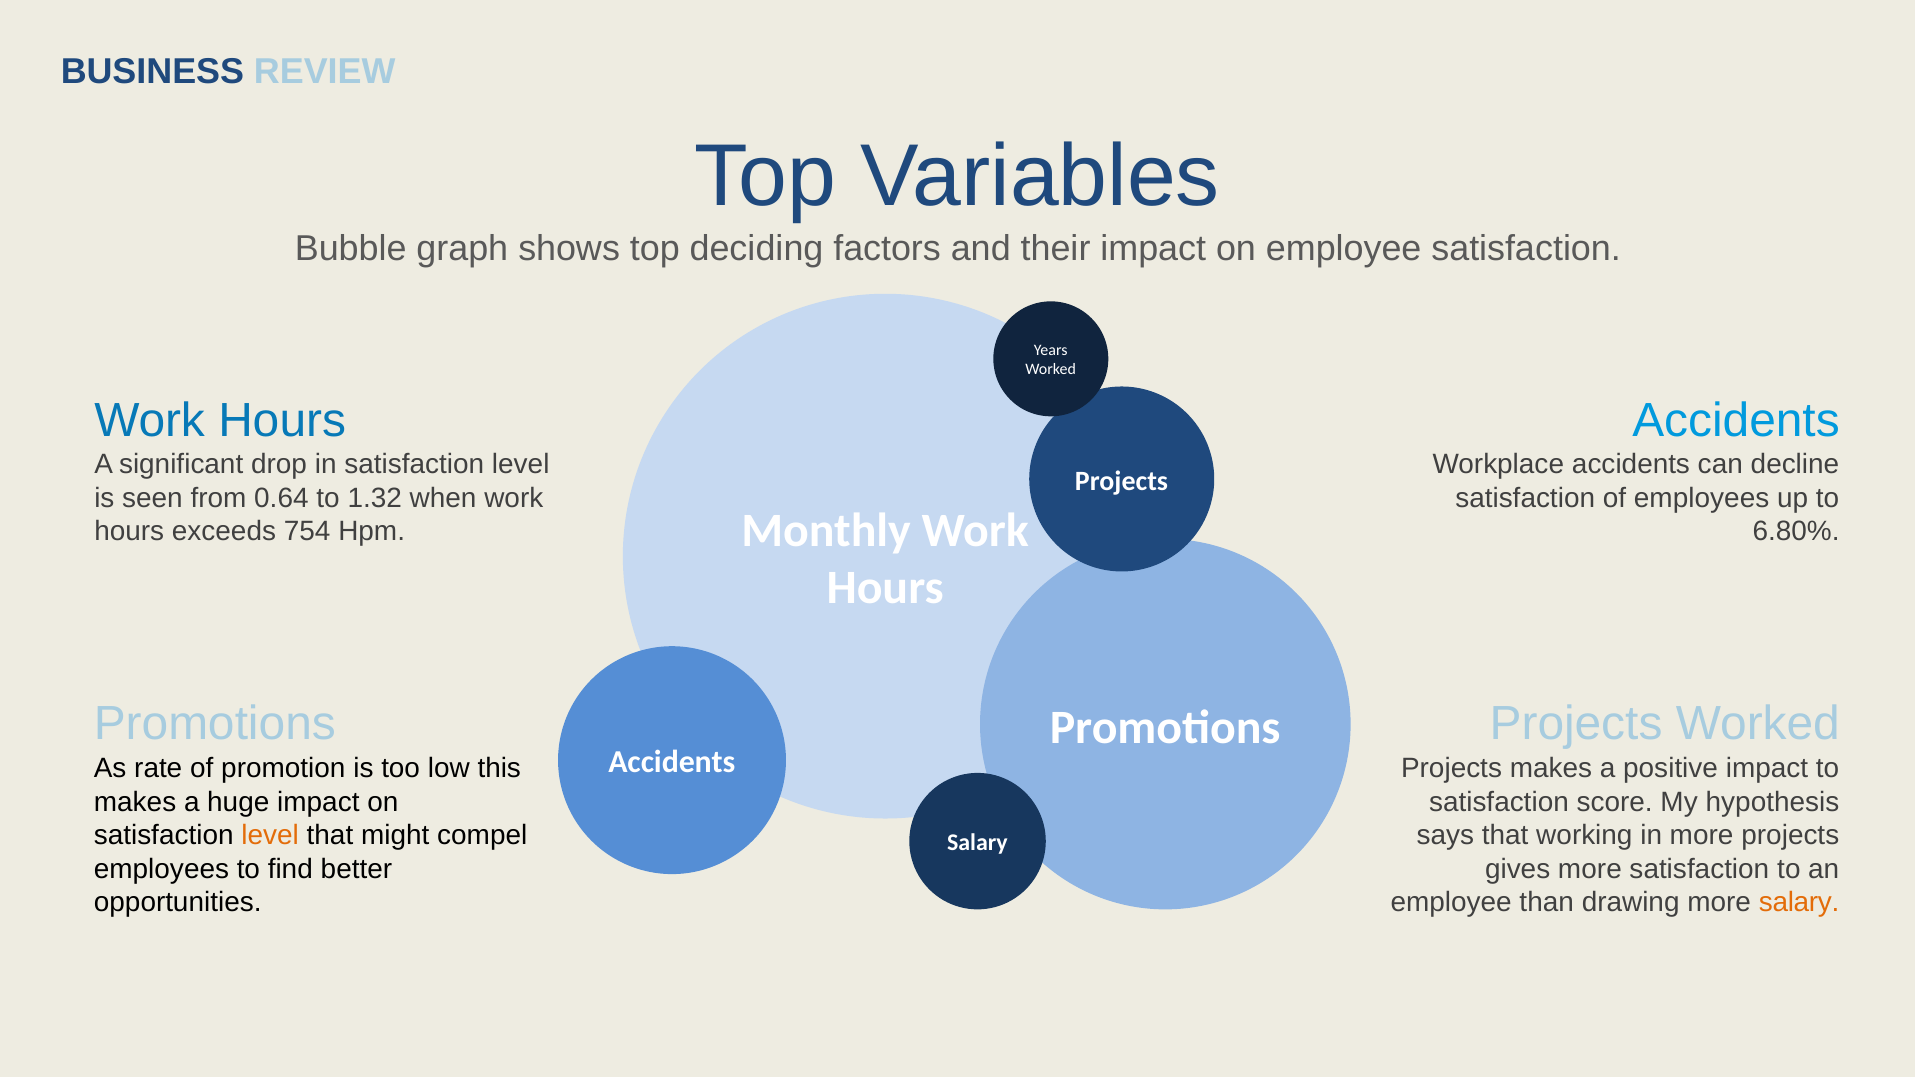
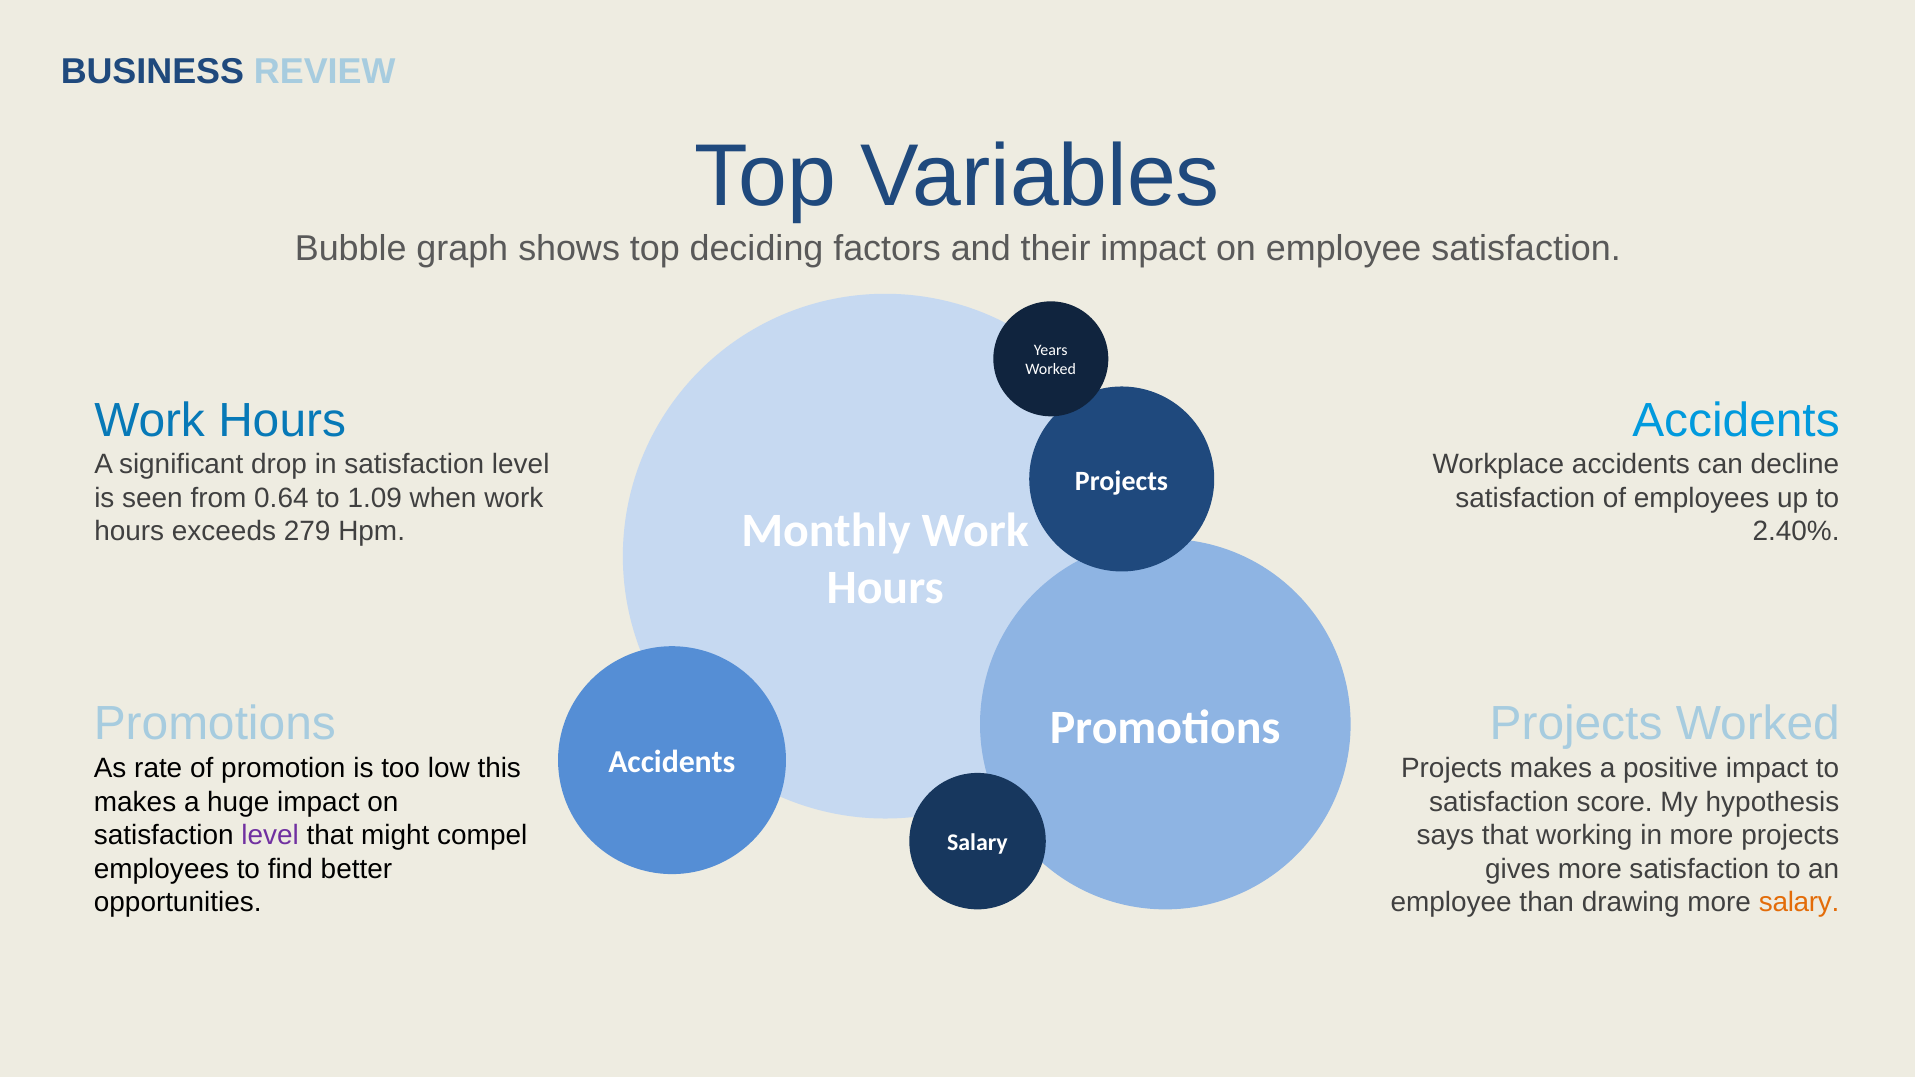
1.32: 1.32 -> 1.09 (375, 498)
754: 754 -> 279 (307, 532)
6.80%: 6.80% -> 2.40% (1796, 532)
level colour: orange -> purple (270, 835)
